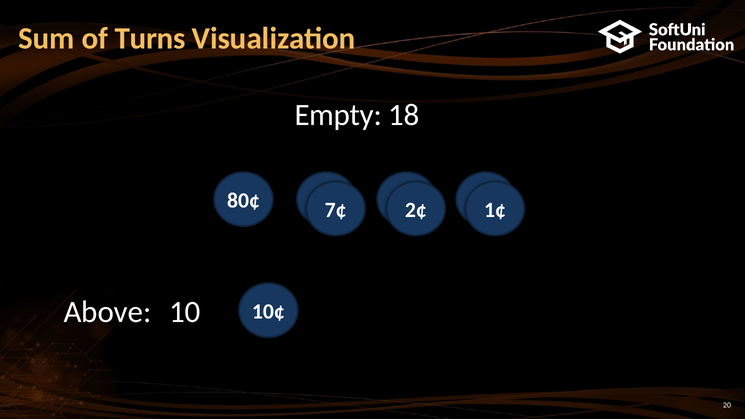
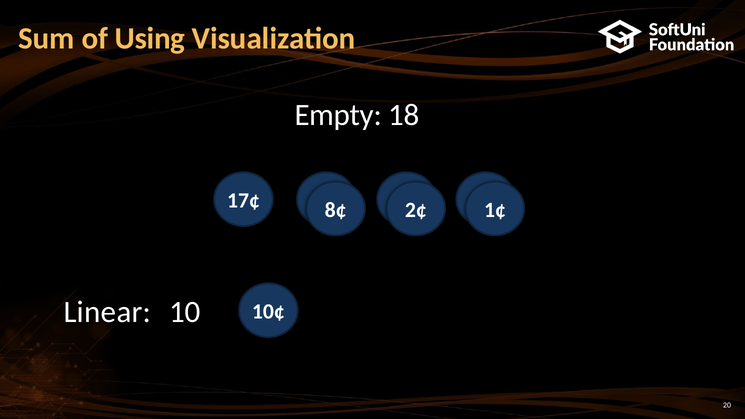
Turns: Turns -> Using (150, 39)
80¢: 80¢ -> 17¢ (243, 201)
7¢: 7¢ -> 8¢ (336, 210)
Above: Above -> Linear (107, 312)
